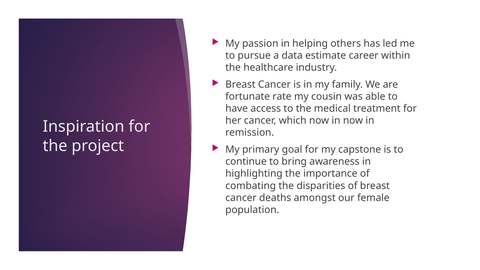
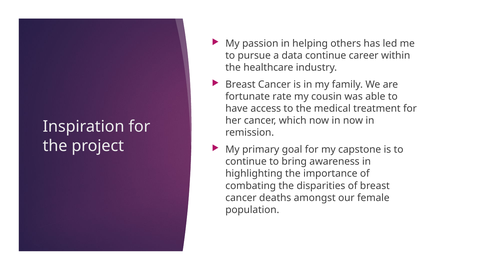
data estimate: estimate -> continue (326, 56)
